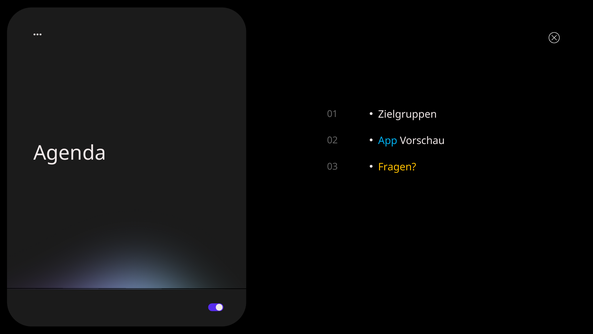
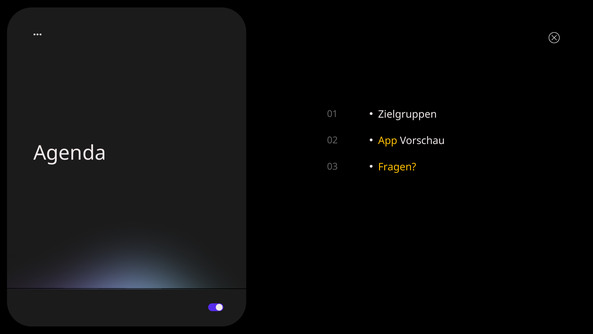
App colour: light blue -> yellow (388, 140)
